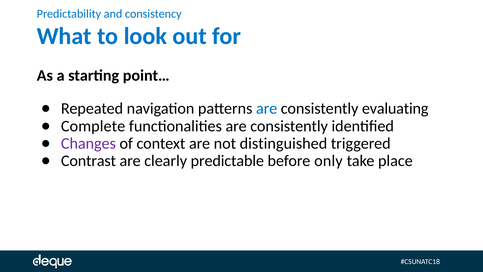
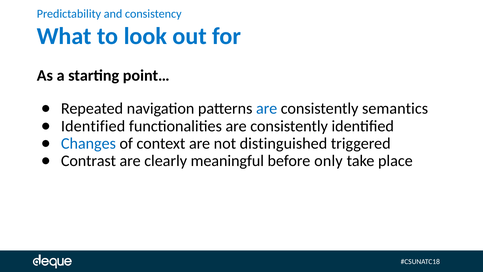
evaluating: evaluating -> semantics (395, 109)
Complete: Complete -> Identified (93, 126)
Changes colour: purple -> blue (88, 143)
predictable: predictable -> meaningful (227, 161)
